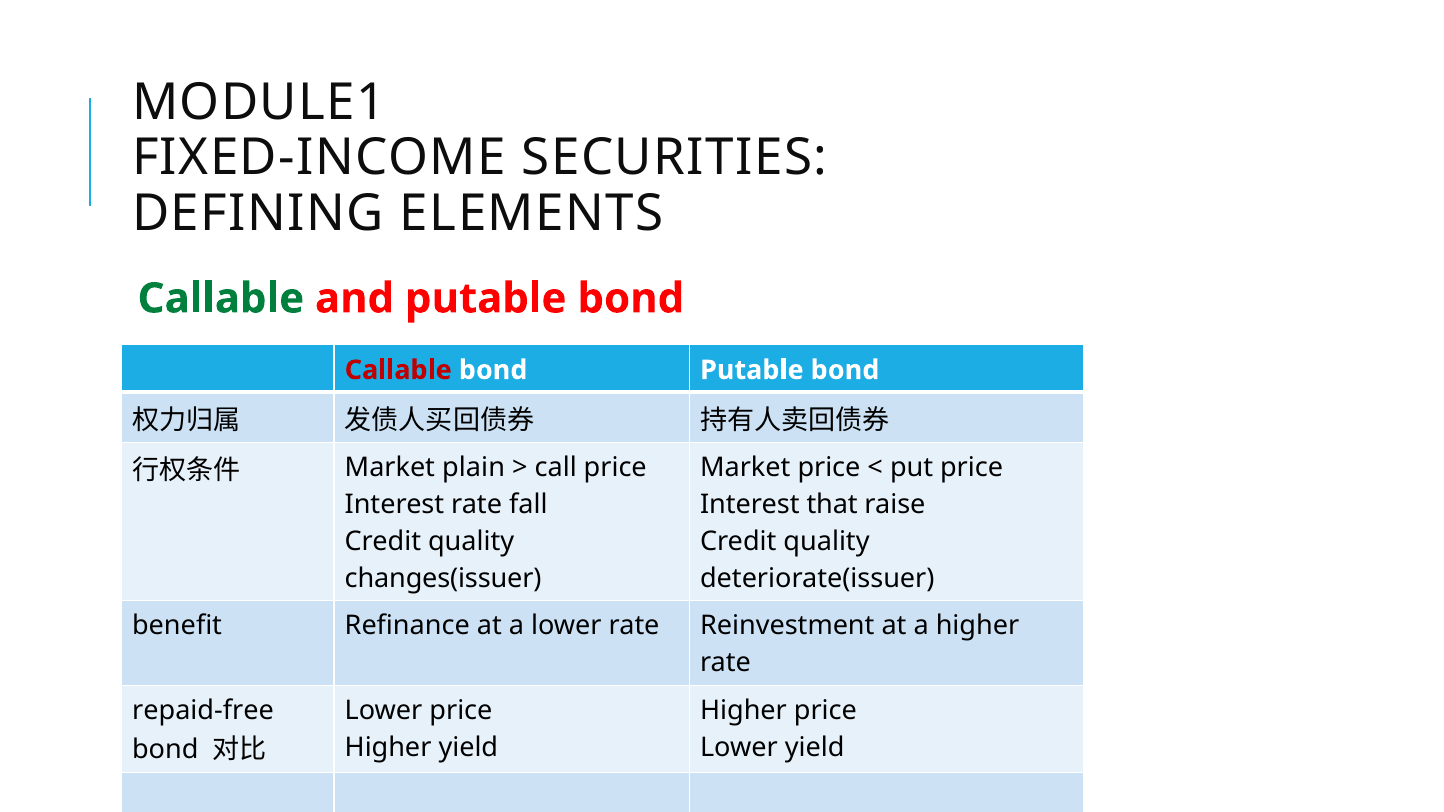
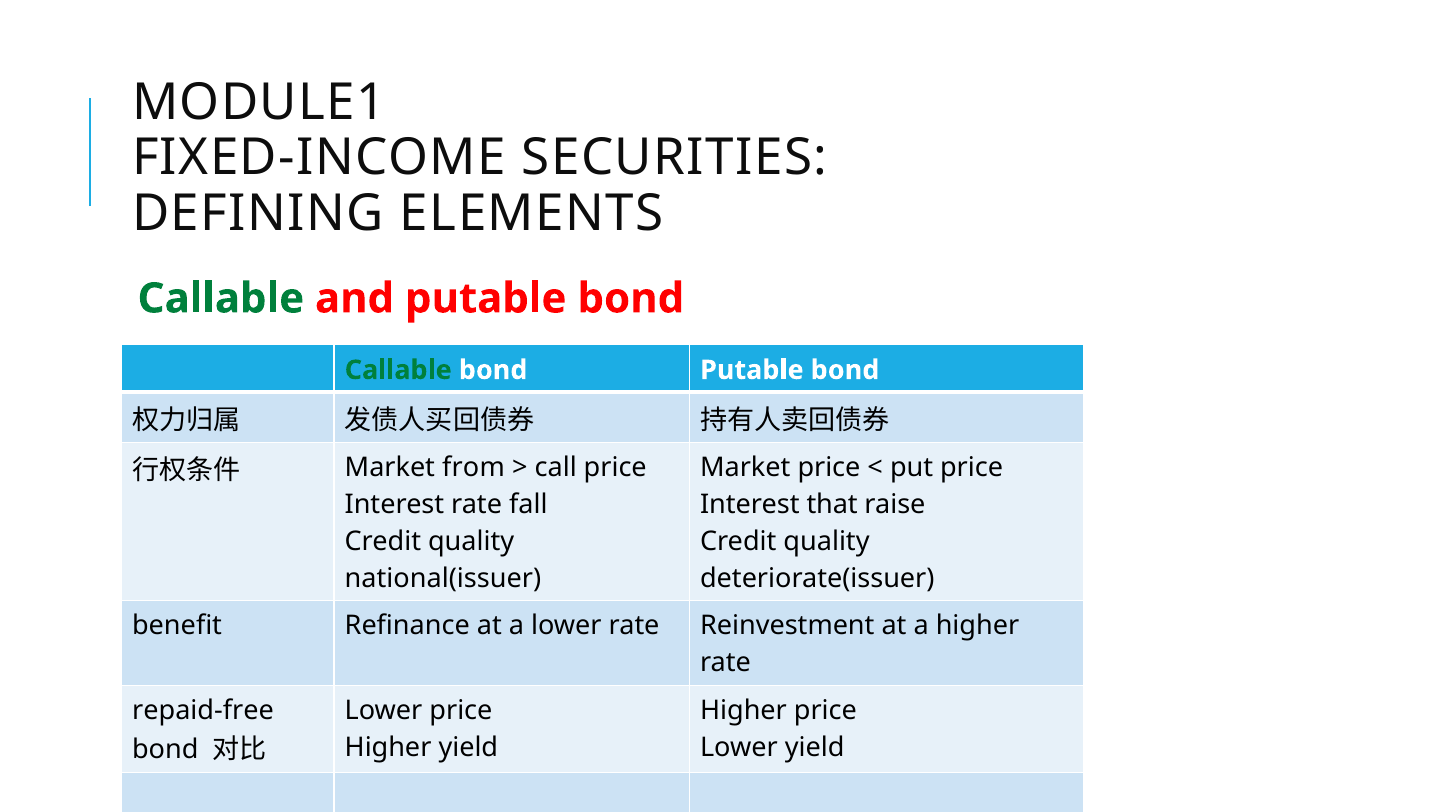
Callable colour: red -> green (398, 370)
plain: plain -> from (474, 468)
changes(issuer: changes(issuer -> national(issuer (443, 578)
